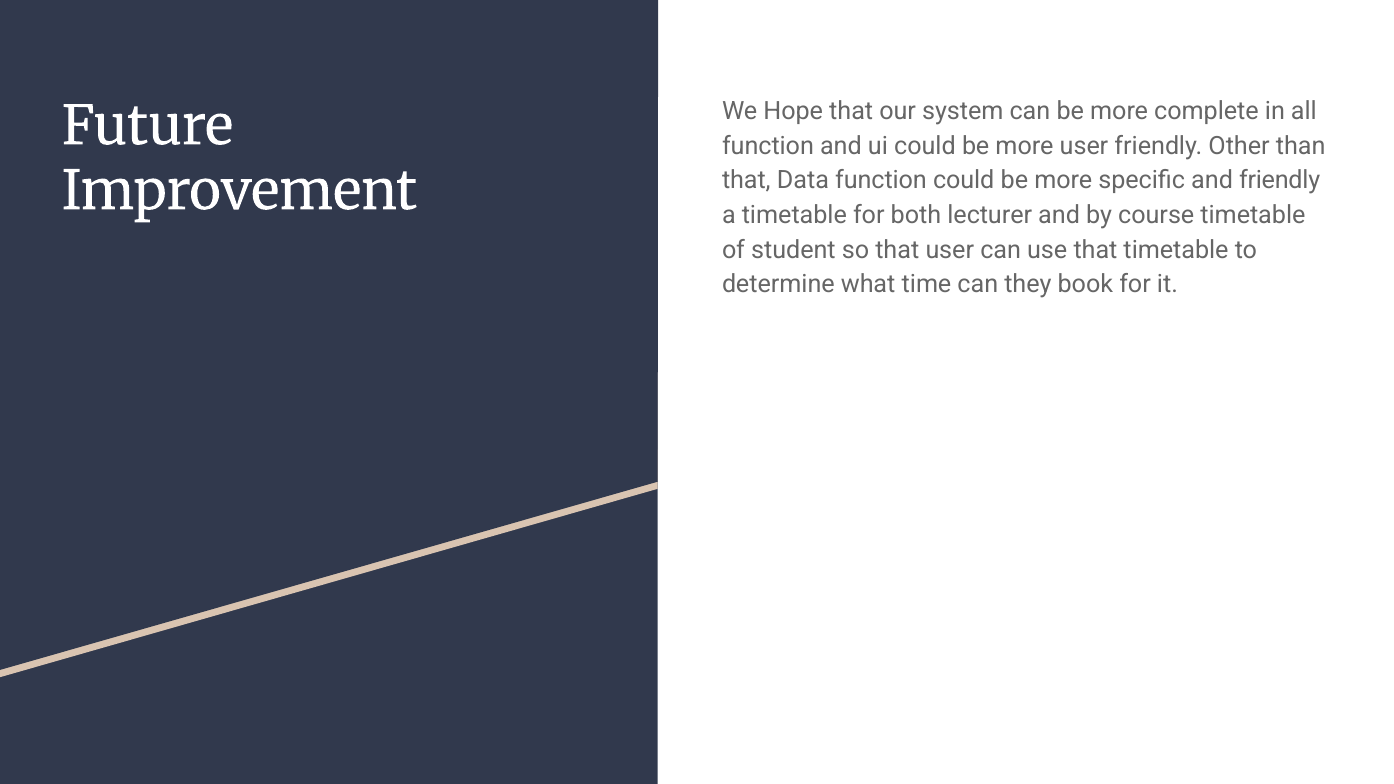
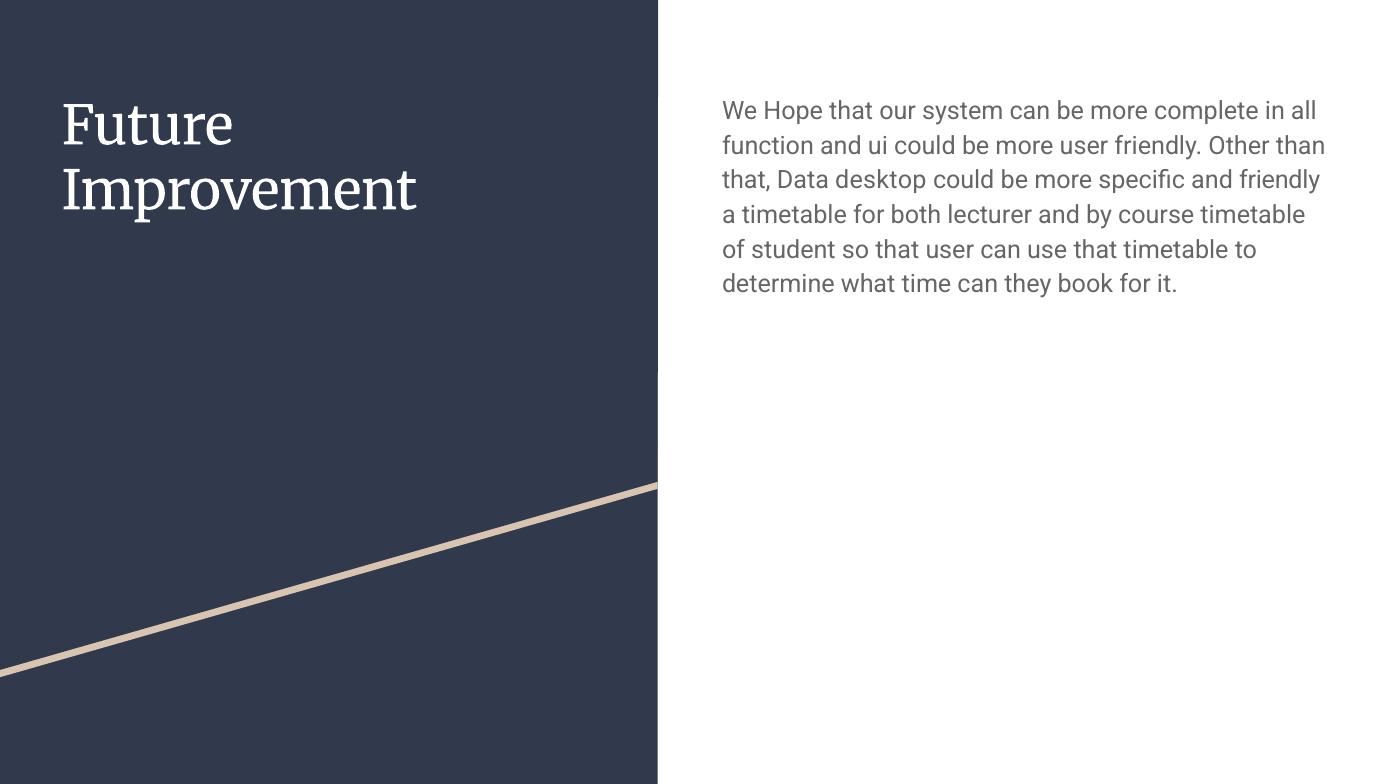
Data function: function -> desktop (881, 181)
